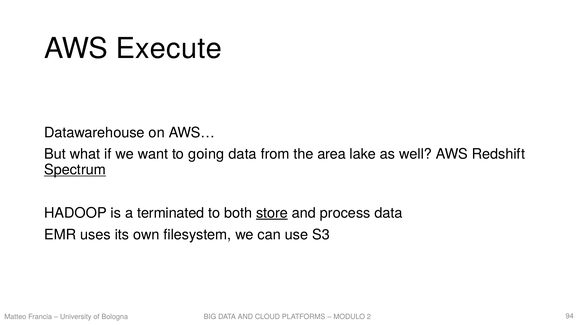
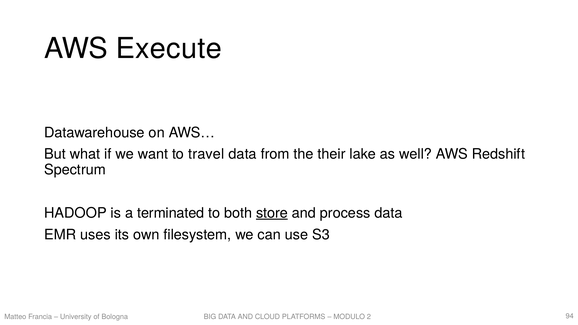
going: going -> travel (206, 154)
area: area -> their (332, 154)
Spectrum underline: present -> none (75, 170)
